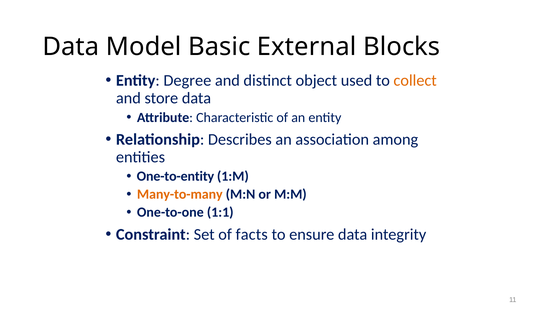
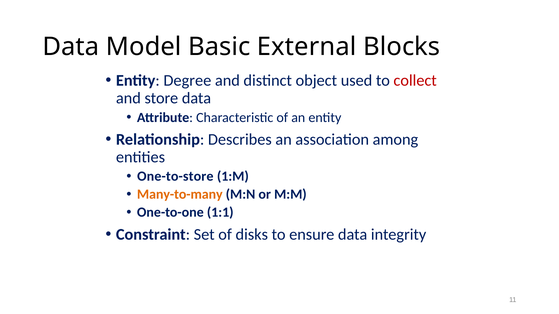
collect colour: orange -> red (415, 81)
One-to-entity: One-to-entity -> One-to-store (175, 177)
facts: facts -> disks (252, 235)
